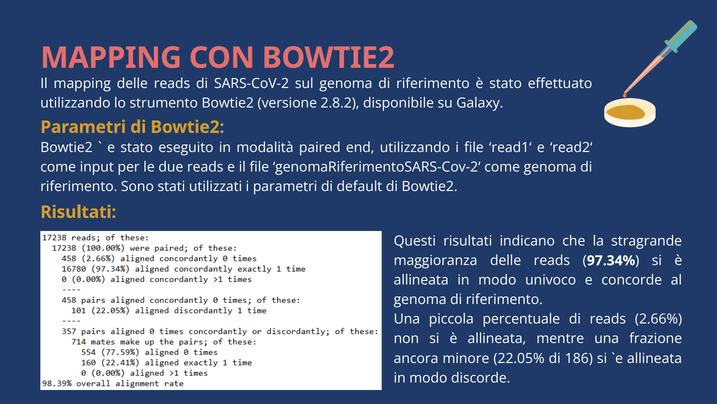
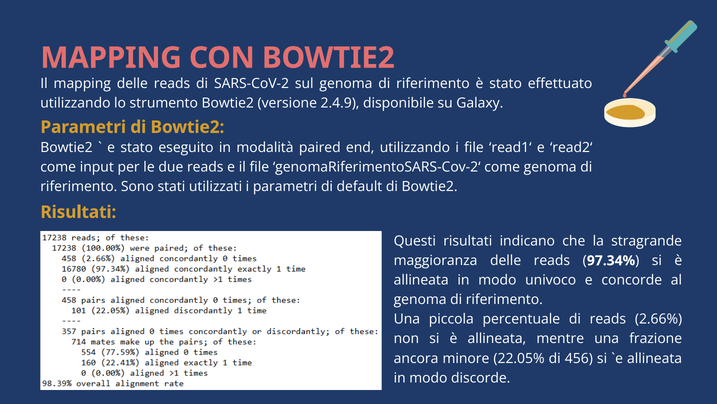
2.8.2: 2.8.2 -> 2.4.9 (340, 103)
186: 186 -> 456 (579, 358)
